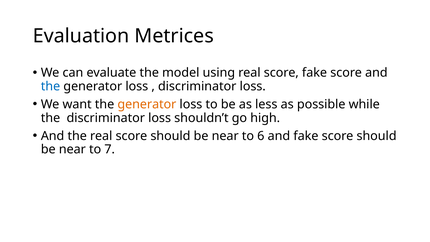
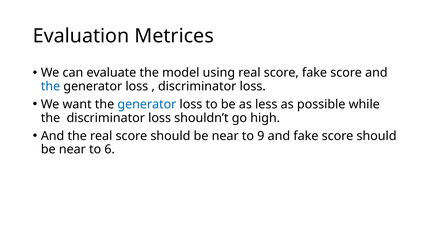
generator colour: orange -> blue (147, 104)
6: 6 -> 9 (261, 136)
7: 7 -> 6 (110, 149)
